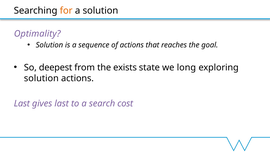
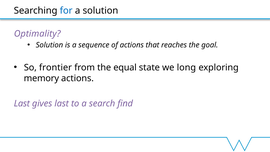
for colour: orange -> blue (66, 11)
deepest: deepest -> frontier (55, 67)
exists: exists -> equal (125, 67)
solution: solution -> memory (41, 78)
cost: cost -> find (125, 103)
